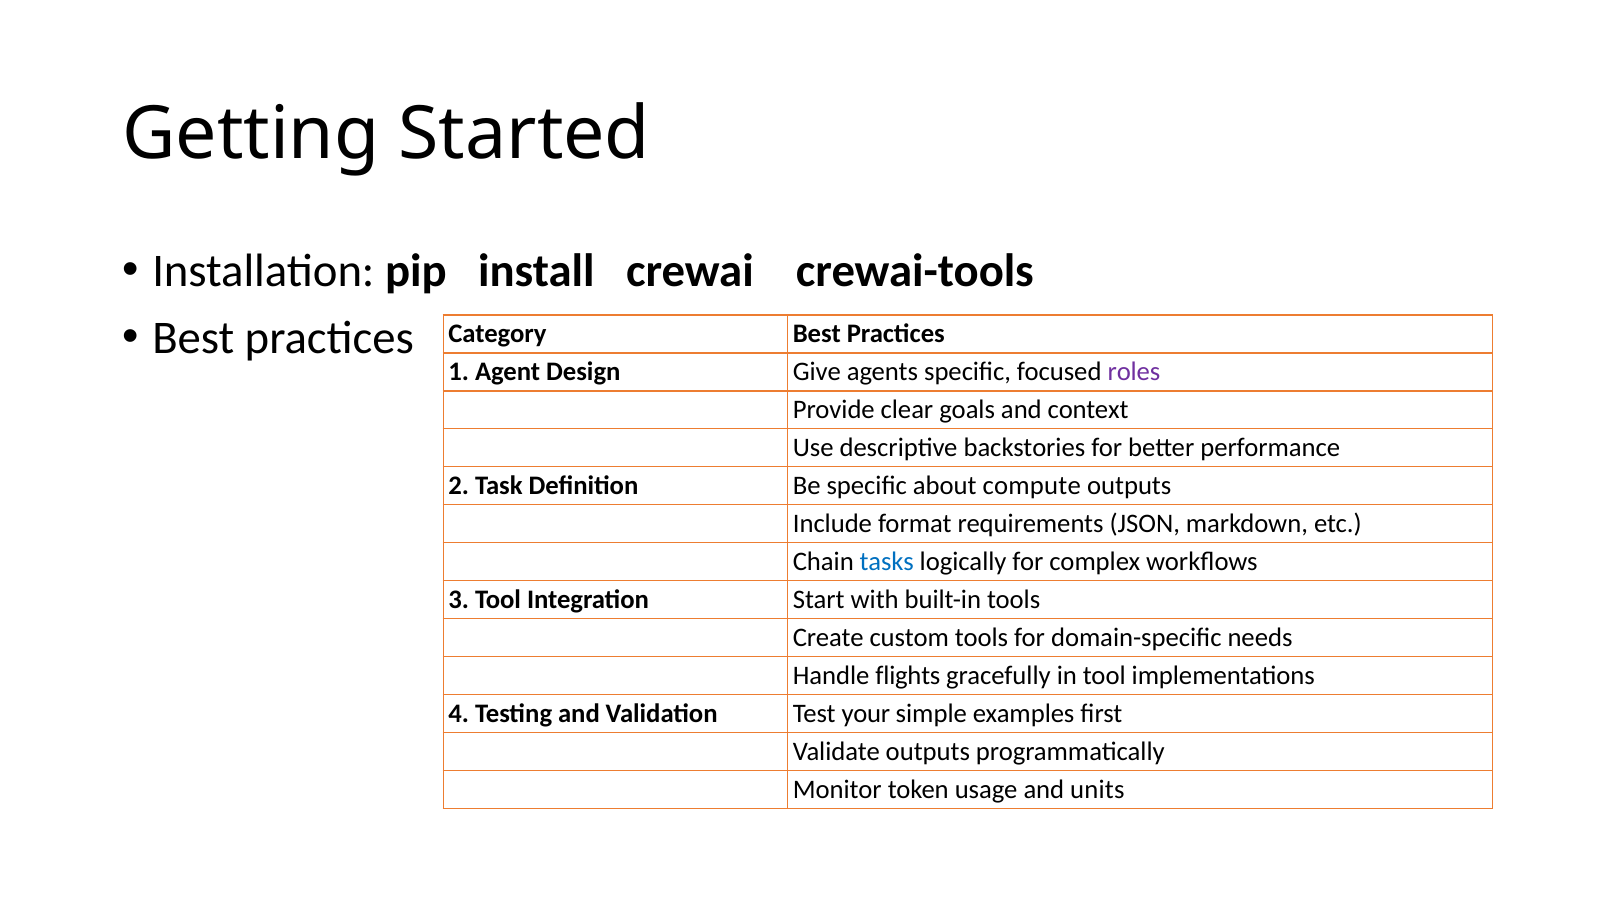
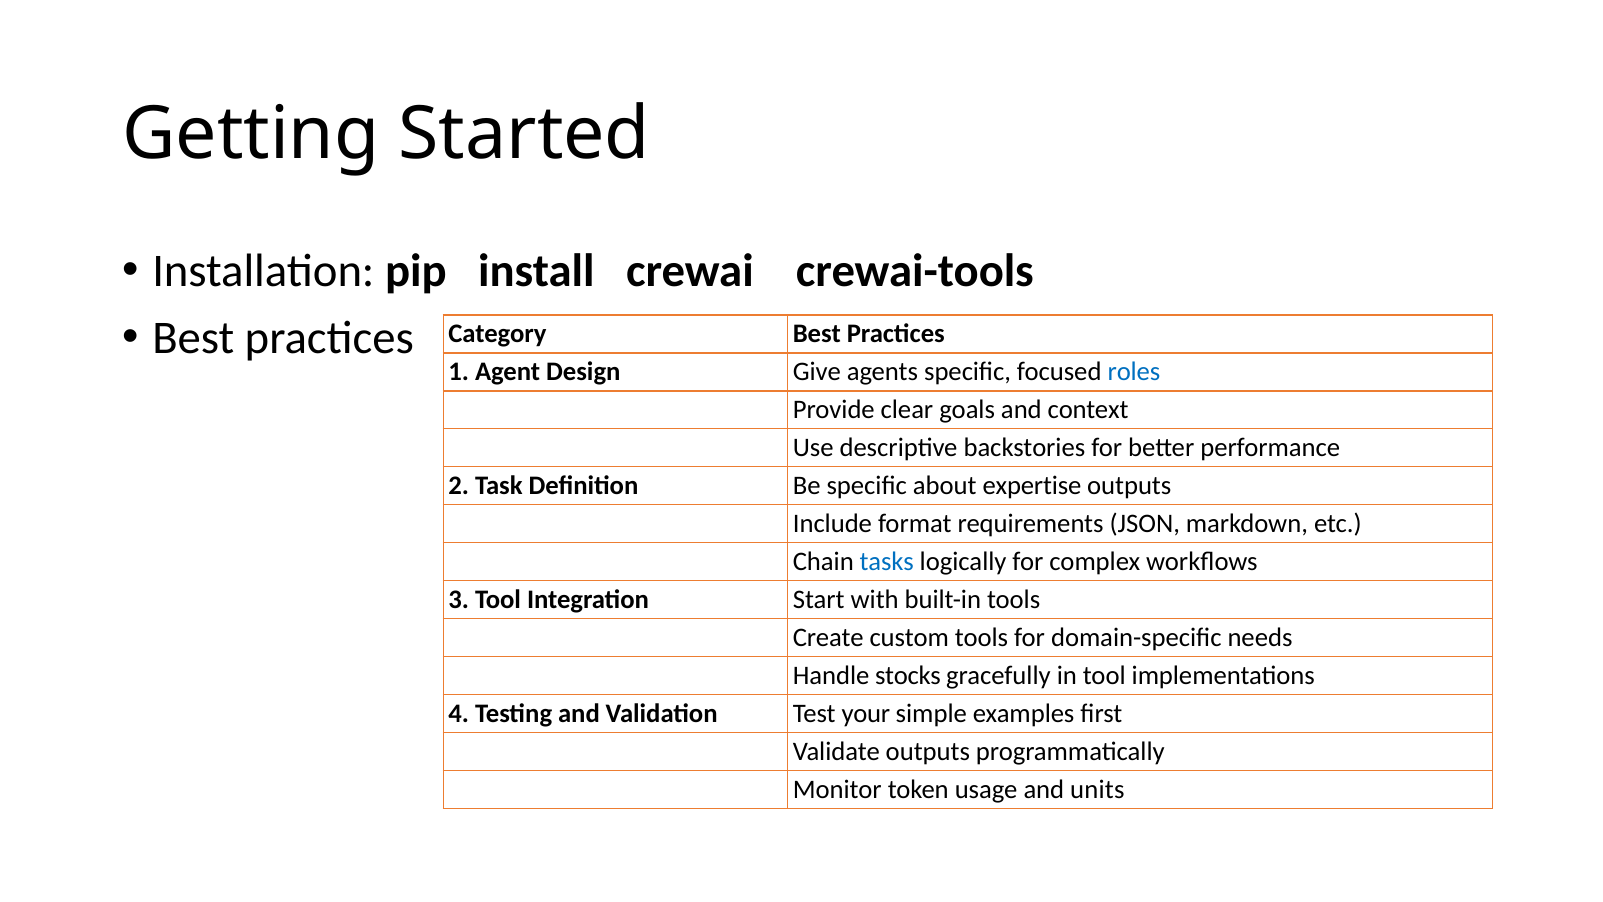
roles colour: purple -> blue (1134, 372)
compute: compute -> expertise (1032, 486)
flights: flights -> stocks (908, 676)
